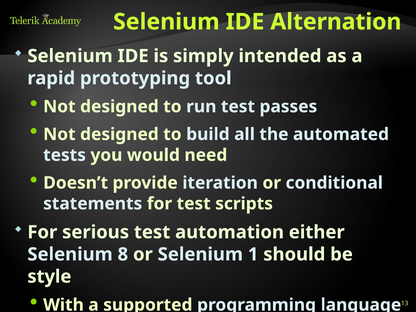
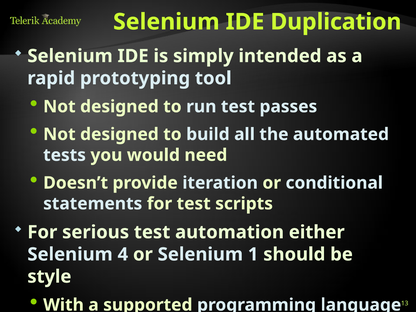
Alternation: Alternation -> Duplication (336, 22)
8: 8 -> 4 (123, 254)
